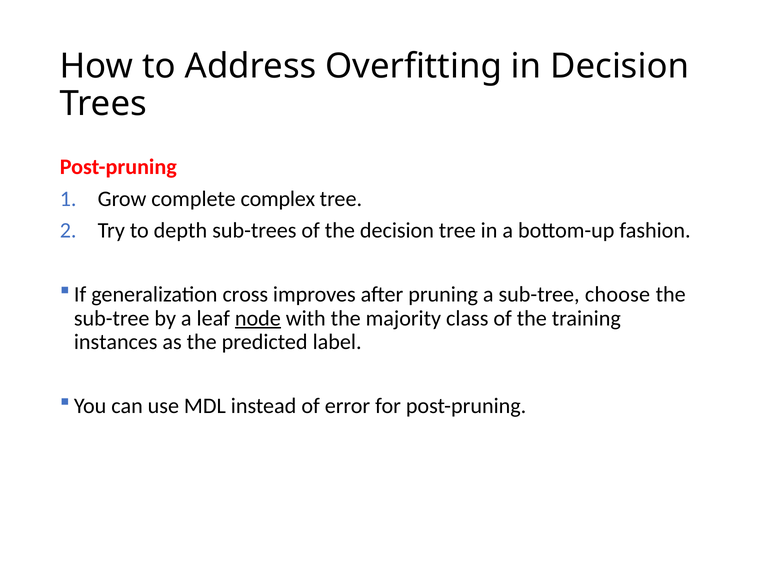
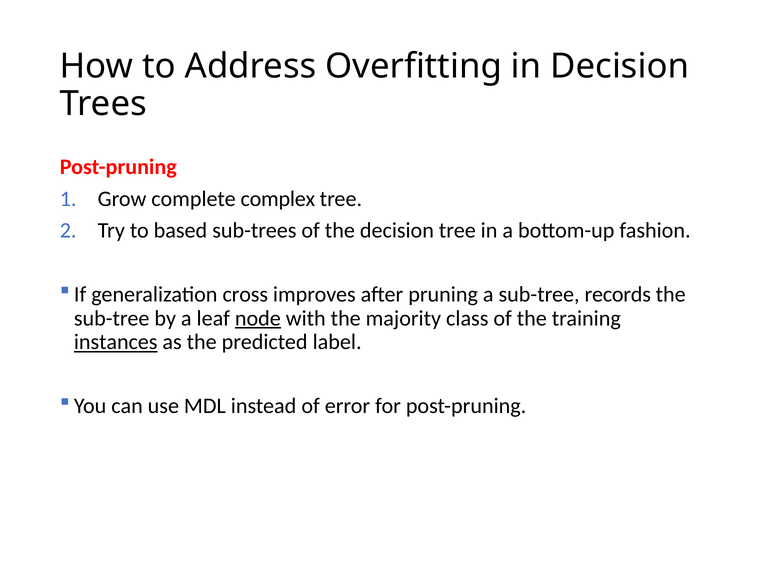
depth: depth -> based (180, 231)
choose: choose -> records (618, 294)
instances underline: none -> present (116, 342)
